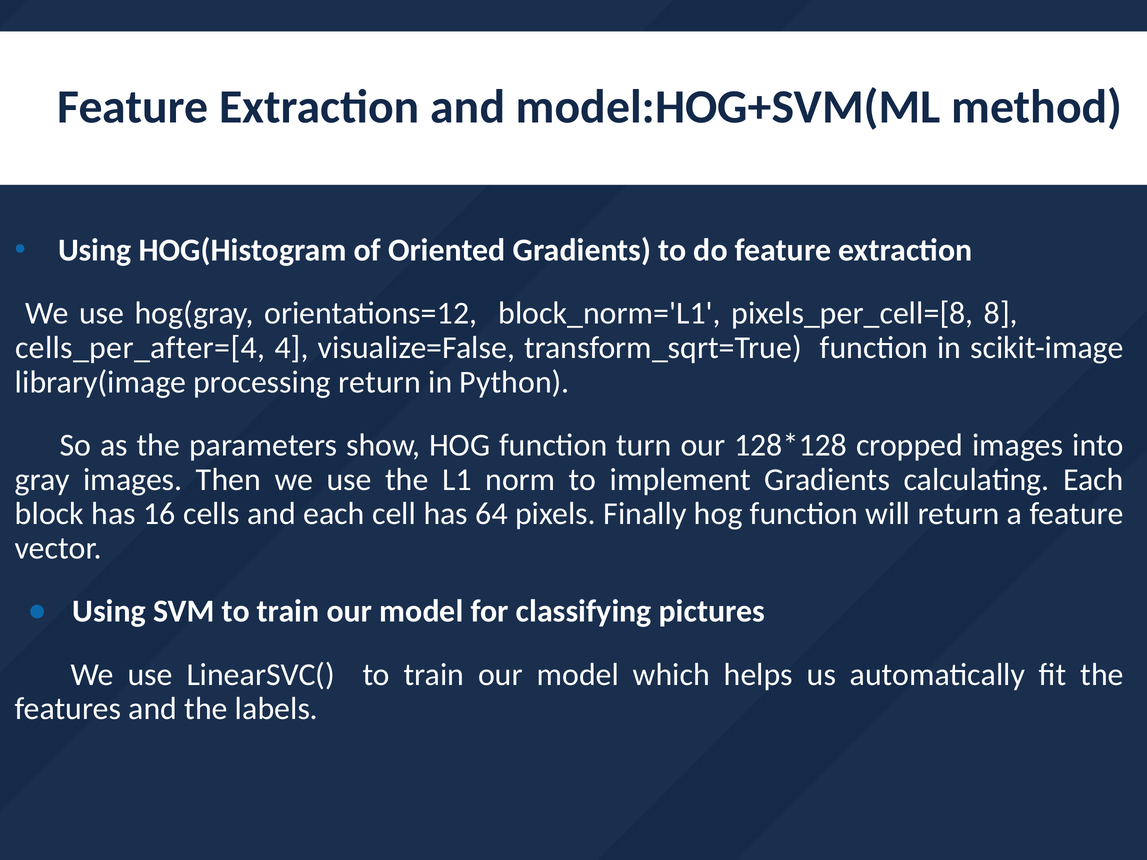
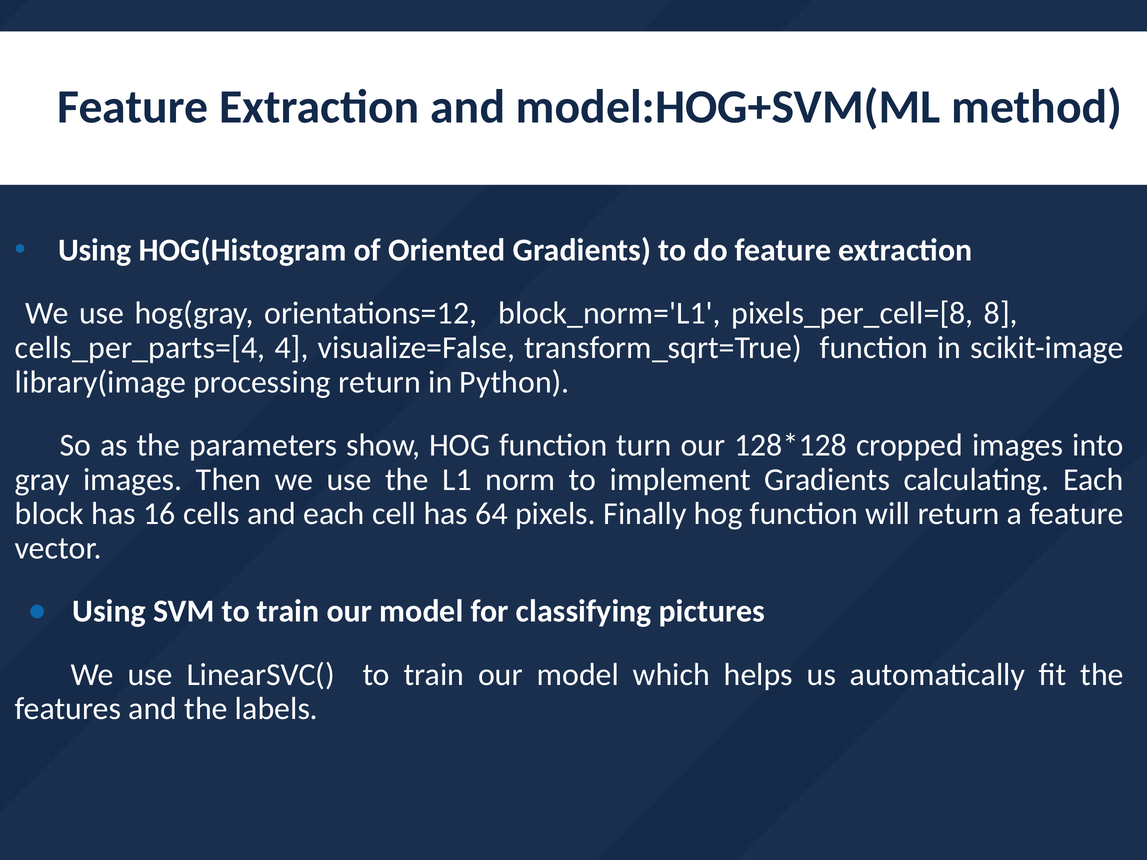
cells_per_after=[4: cells_per_after=[4 -> cells_per_parts=[4 (140, 348)
